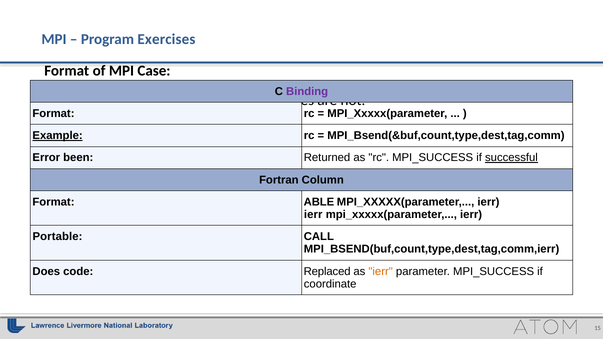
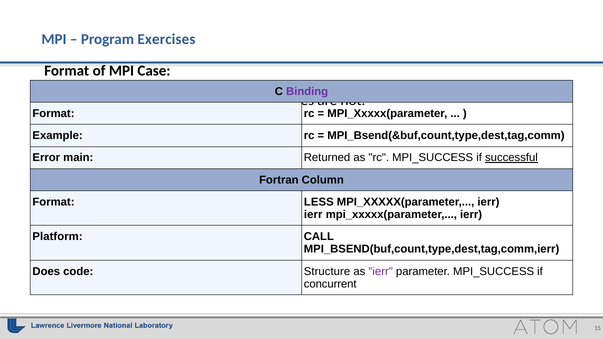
Example underline: present -> none (58, 136)
been: been -> main (78, 158)
ABLE: ABLE -> LESS (319, 202)
Portable: Portable -> Platform (58, 237)
Replaced: Replaced -> Structure (327, 271)
ierr colour: orange -> purple (381, 271)
coordinate: coordinate -> concurrent (330, 284)
